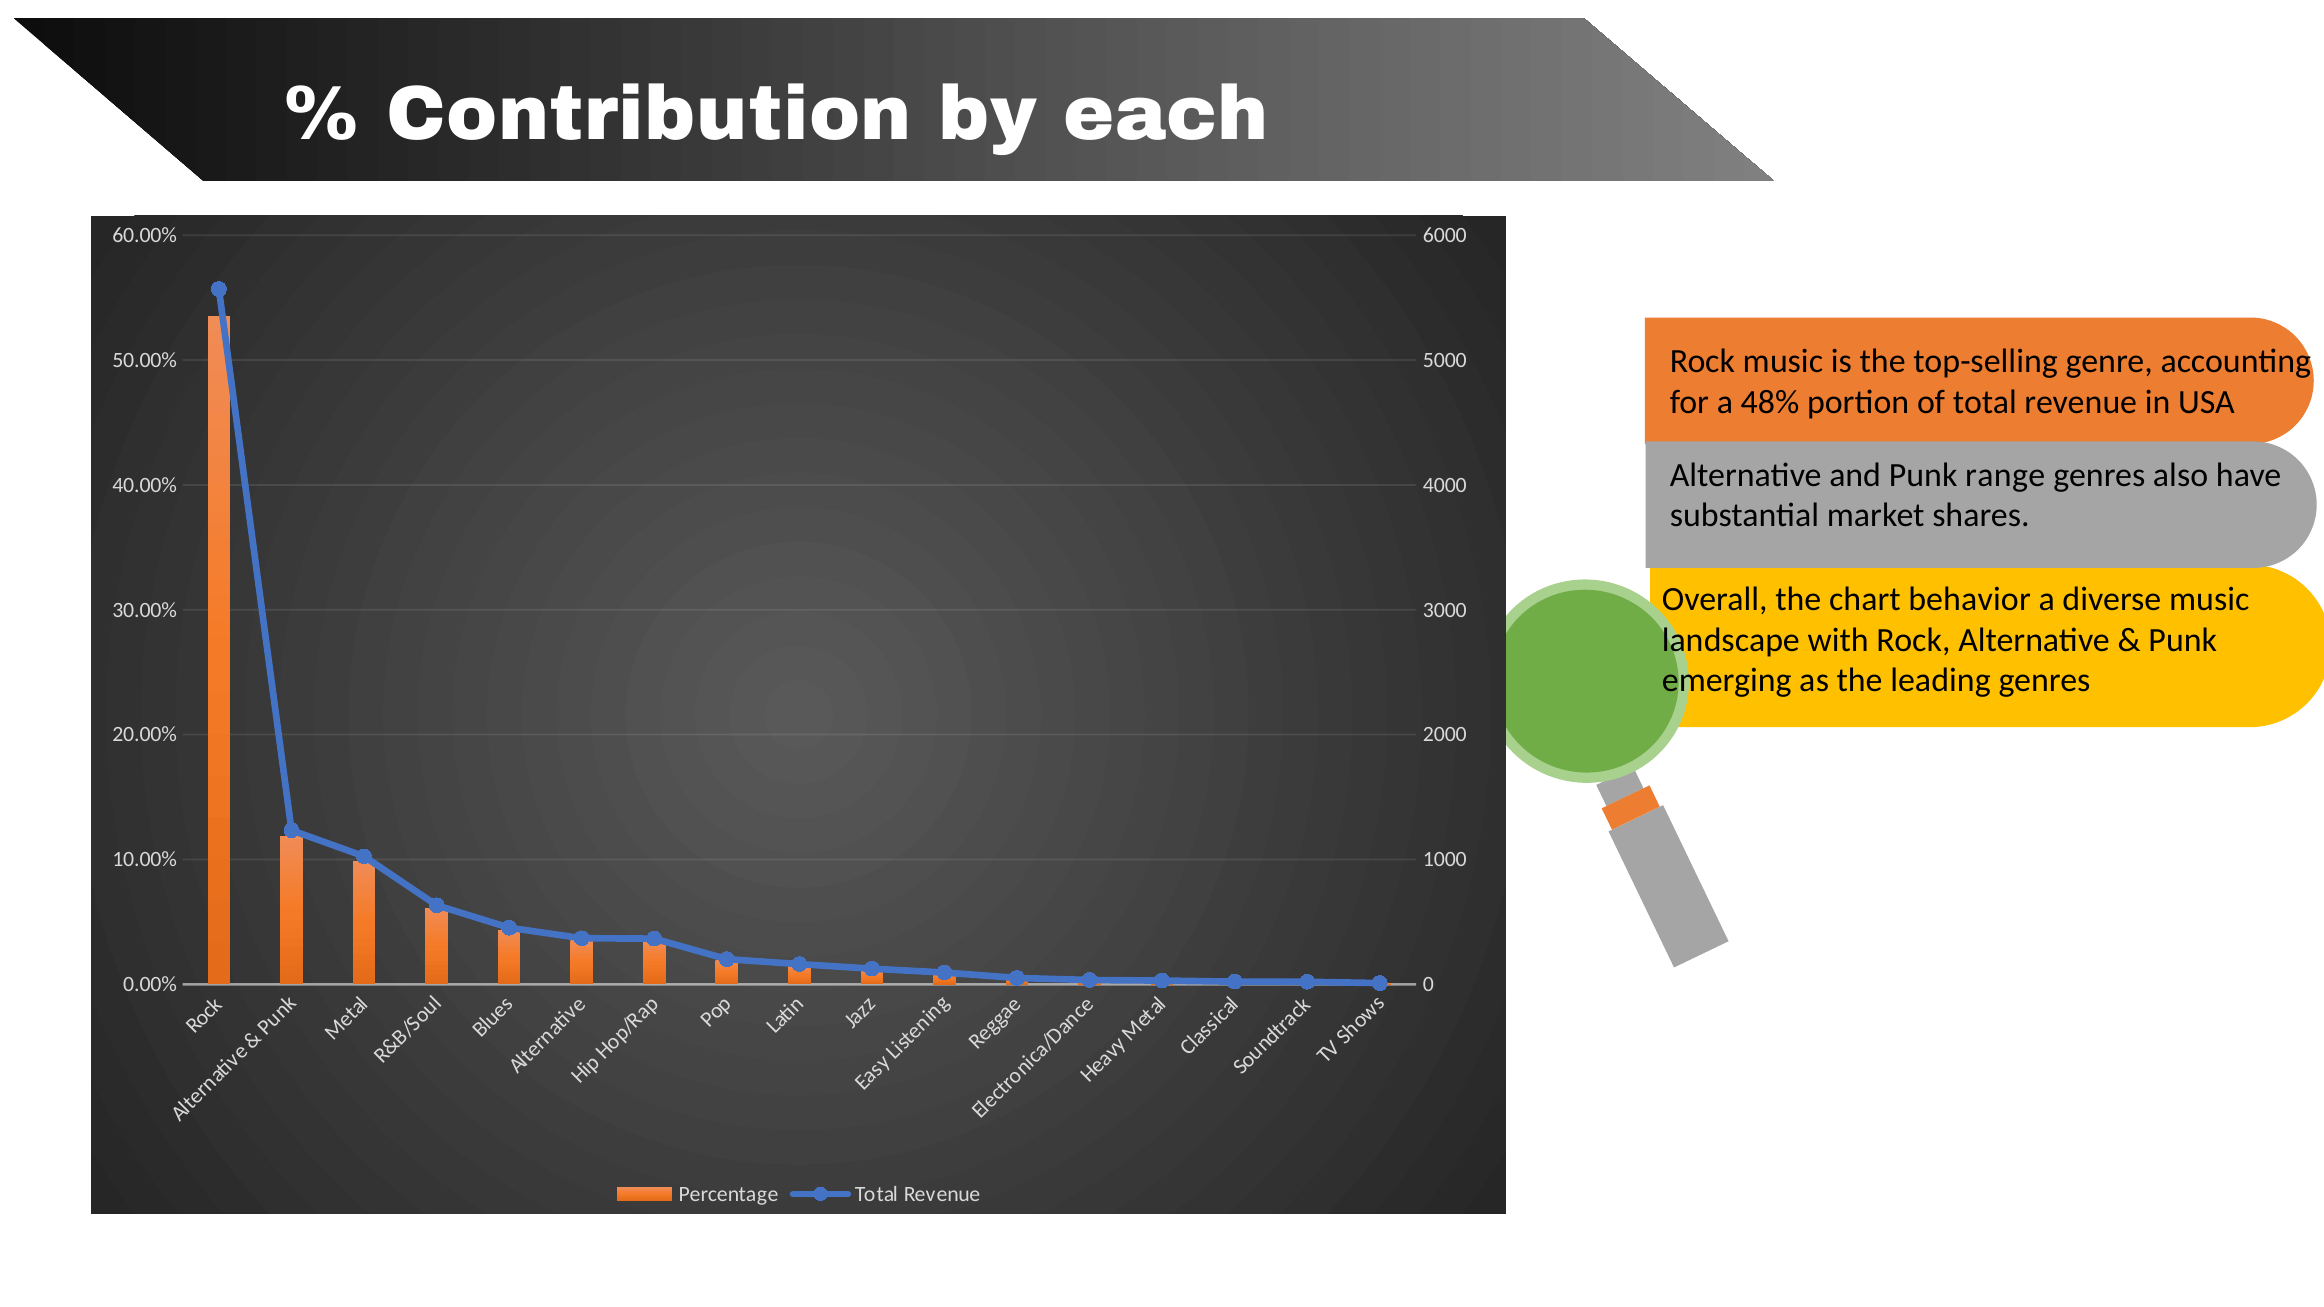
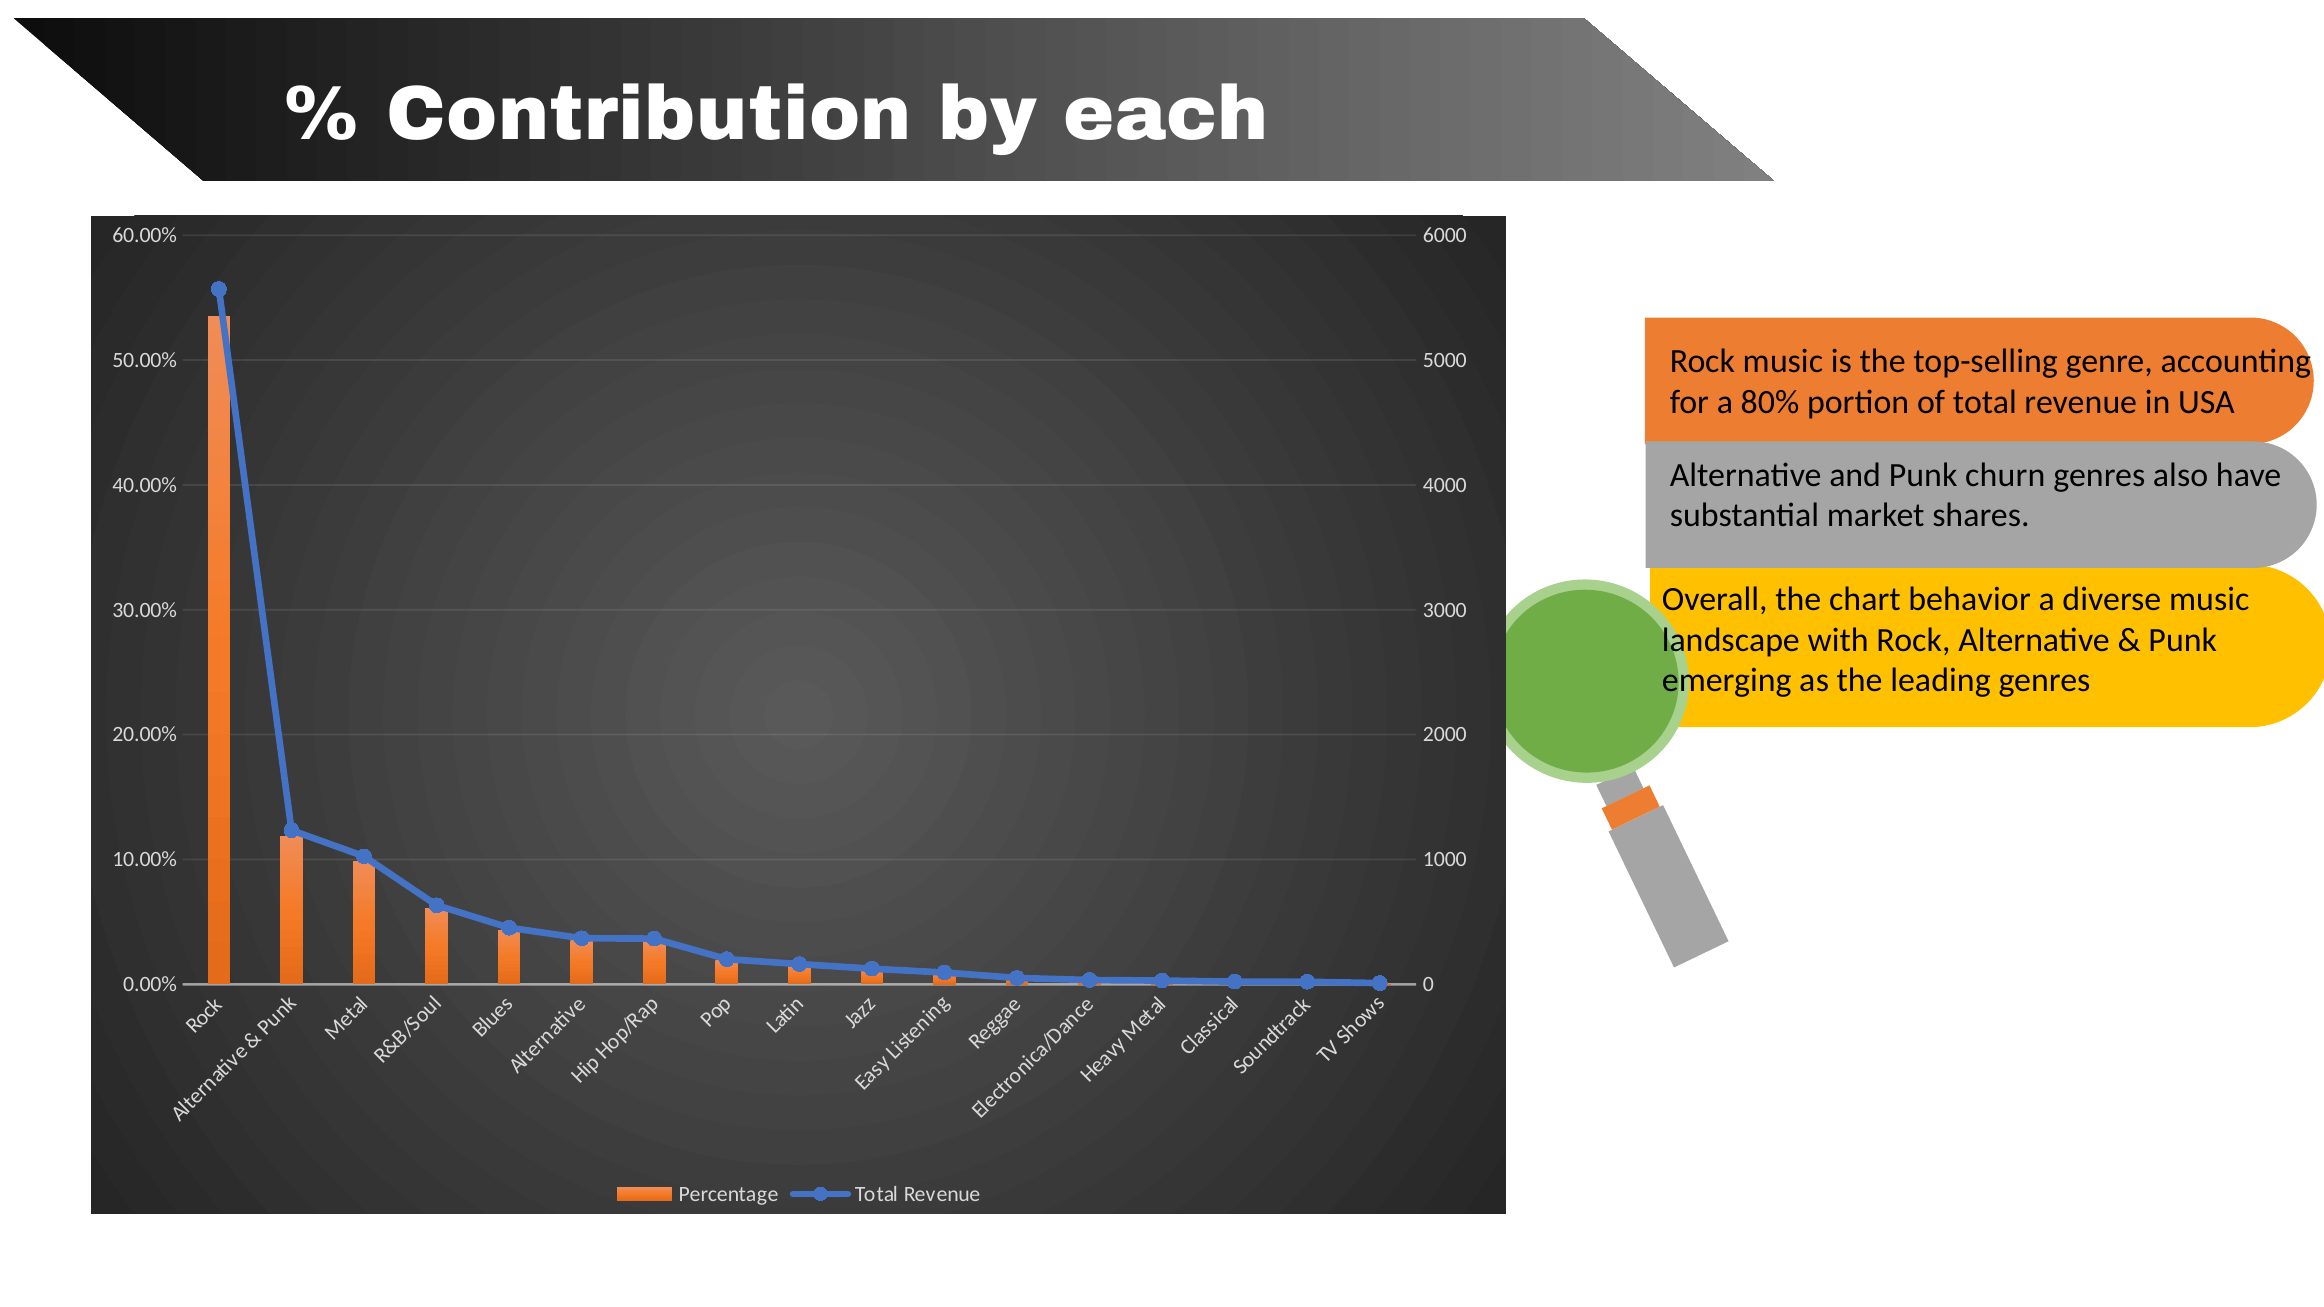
48%: 48% -> 80% (1770, 402)
range: range -> churn (2005, 475)
